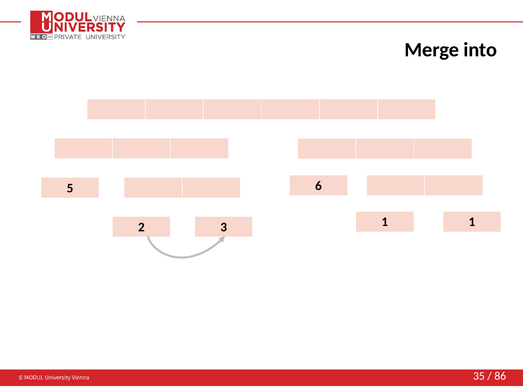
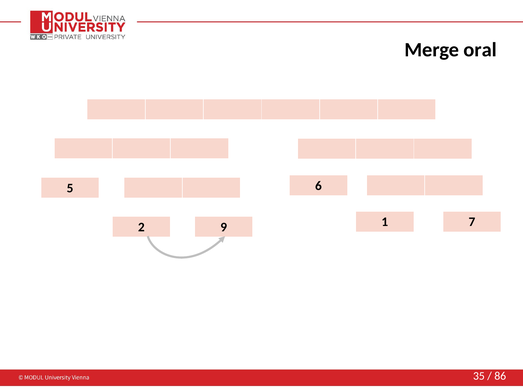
into: into -> oral (480, 50)
1 1: 1 -> 7 (472, 222)
3: 3 -> 9 (224, 227)
